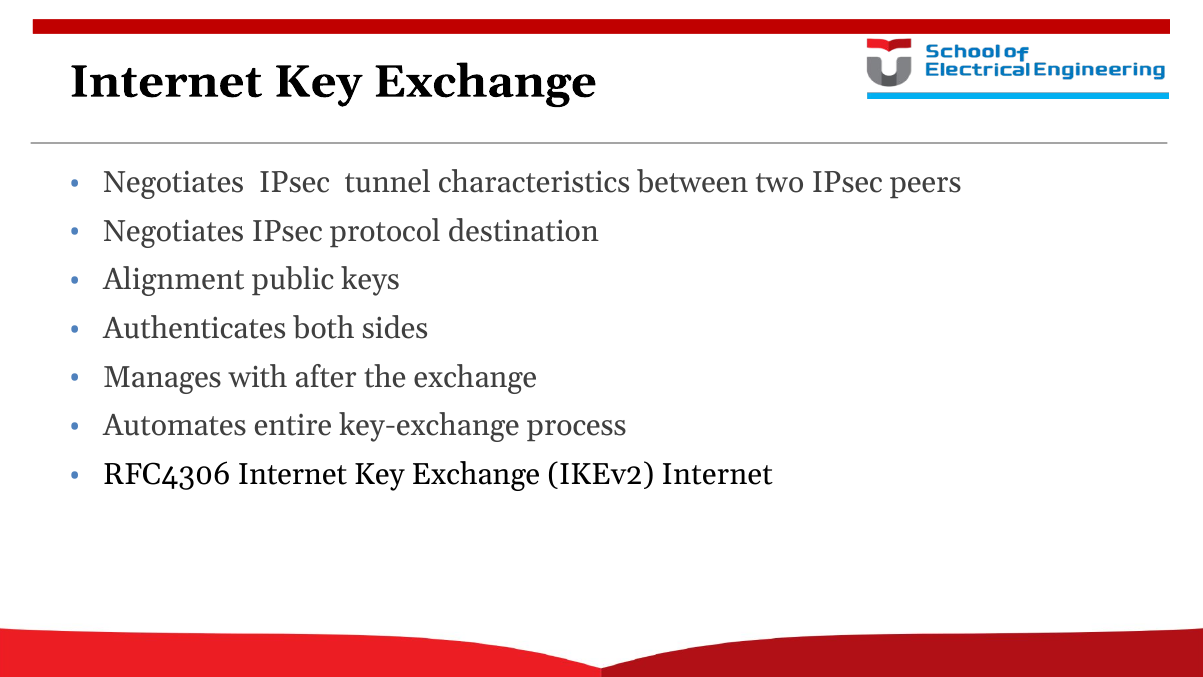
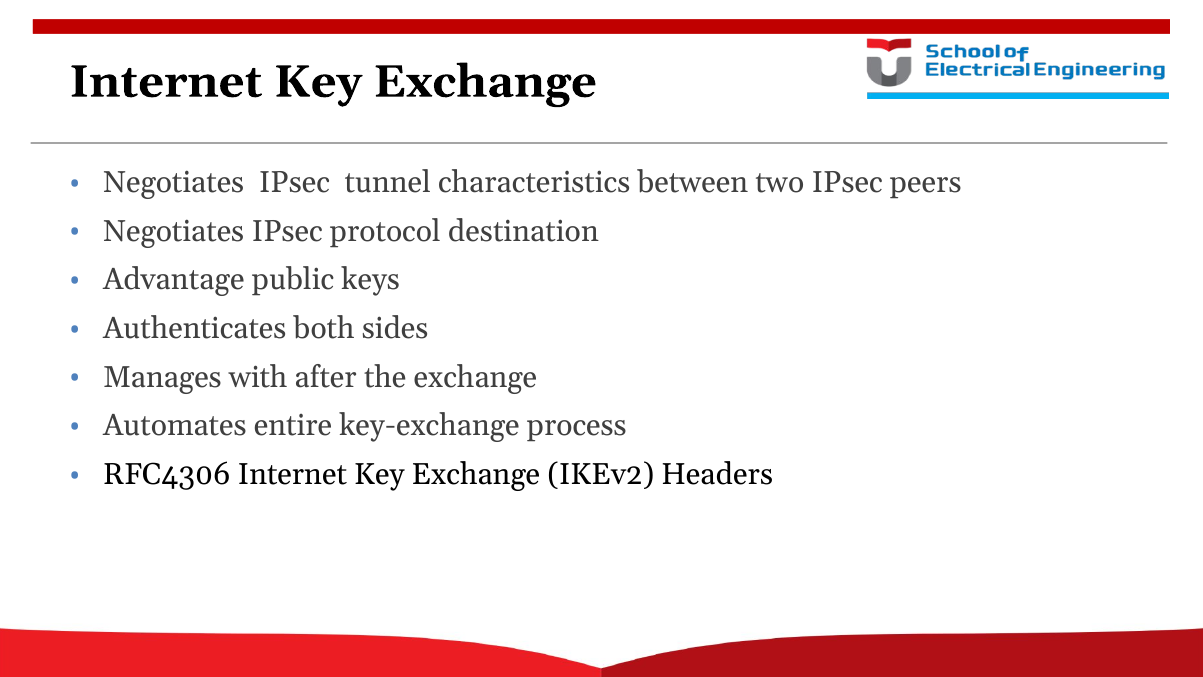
Alignment: Alignment -> Advantage (174, 280)
IKEv2 Internet: Internet -> Headers (717, 474)
